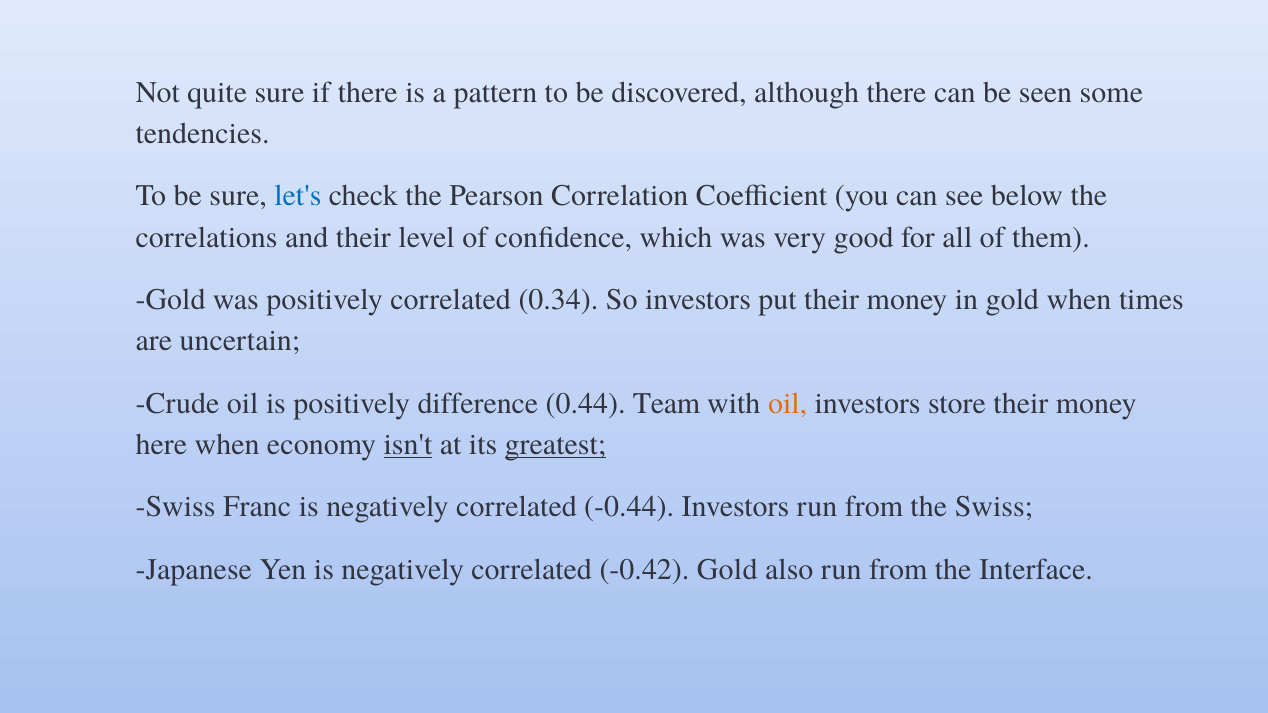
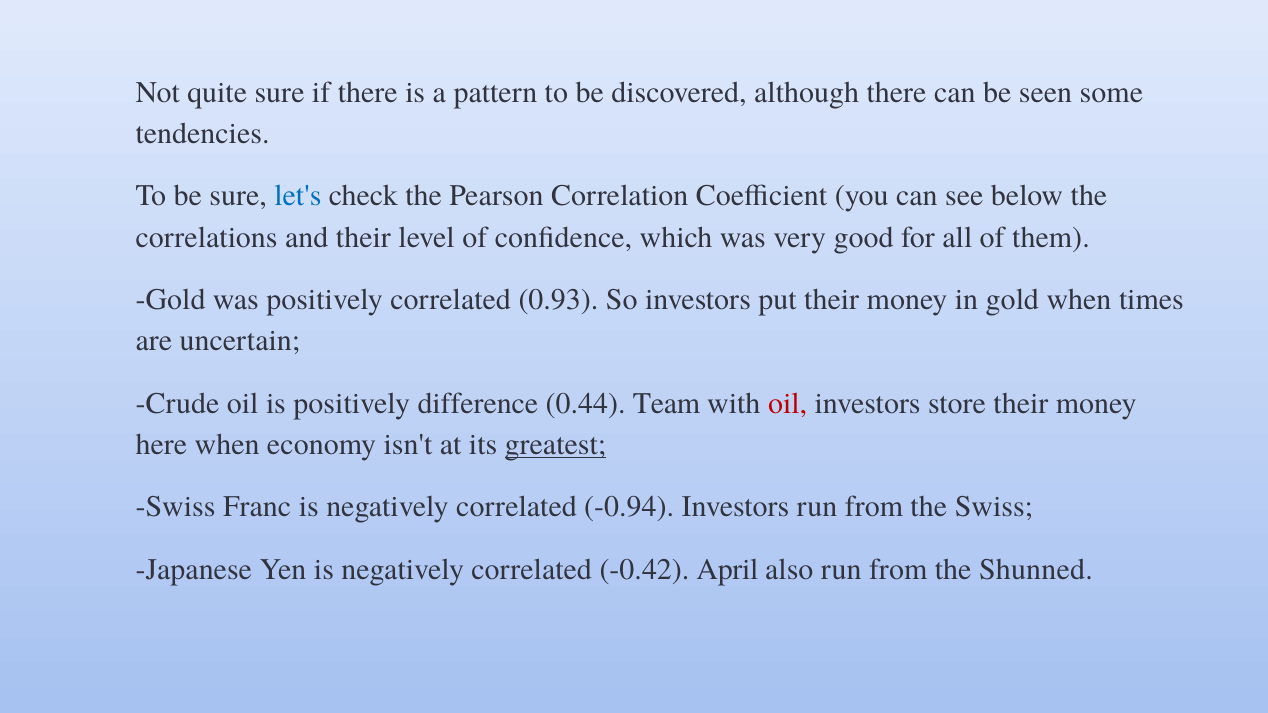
0.34: 0.34 -> 0.93 (558, 300)
oil colour: orange -> red (788, 404)
isn't underline: present -> none (408, 445)
-0.44: -0.44 -> -0.94 (629, 507)
-0.42 Gold: Gold -> April (727, 570)
Interface: Interface -> Shunned (1036, 570)
